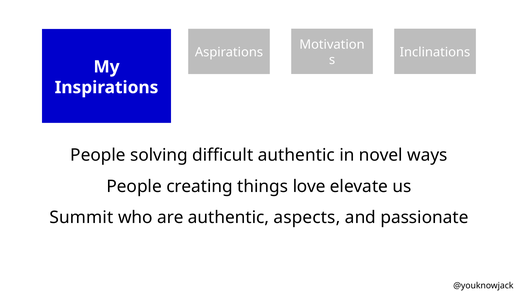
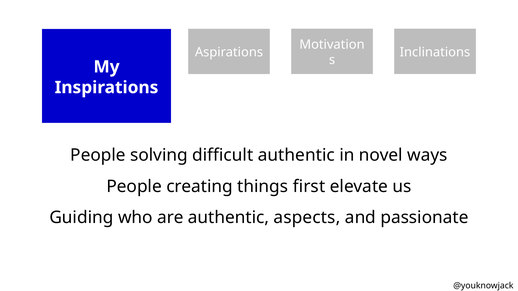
love: love -> first (309, 187)
Summit: Summit -> Guiding (81, 218)
